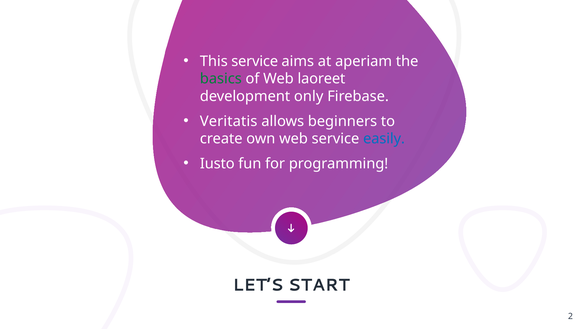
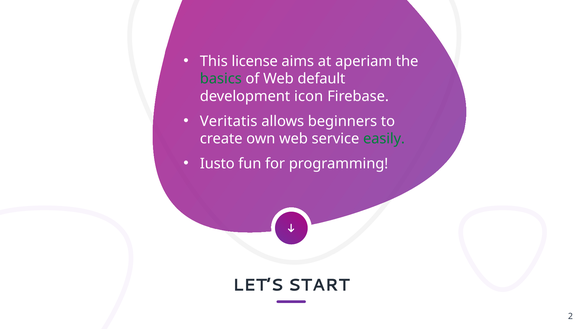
This service: service -> license (255, 61)
laoreet: laoreet -> default (321, 79)
only: only -> icon (309, 96)
easily colour: blue -> green (384, 139)
